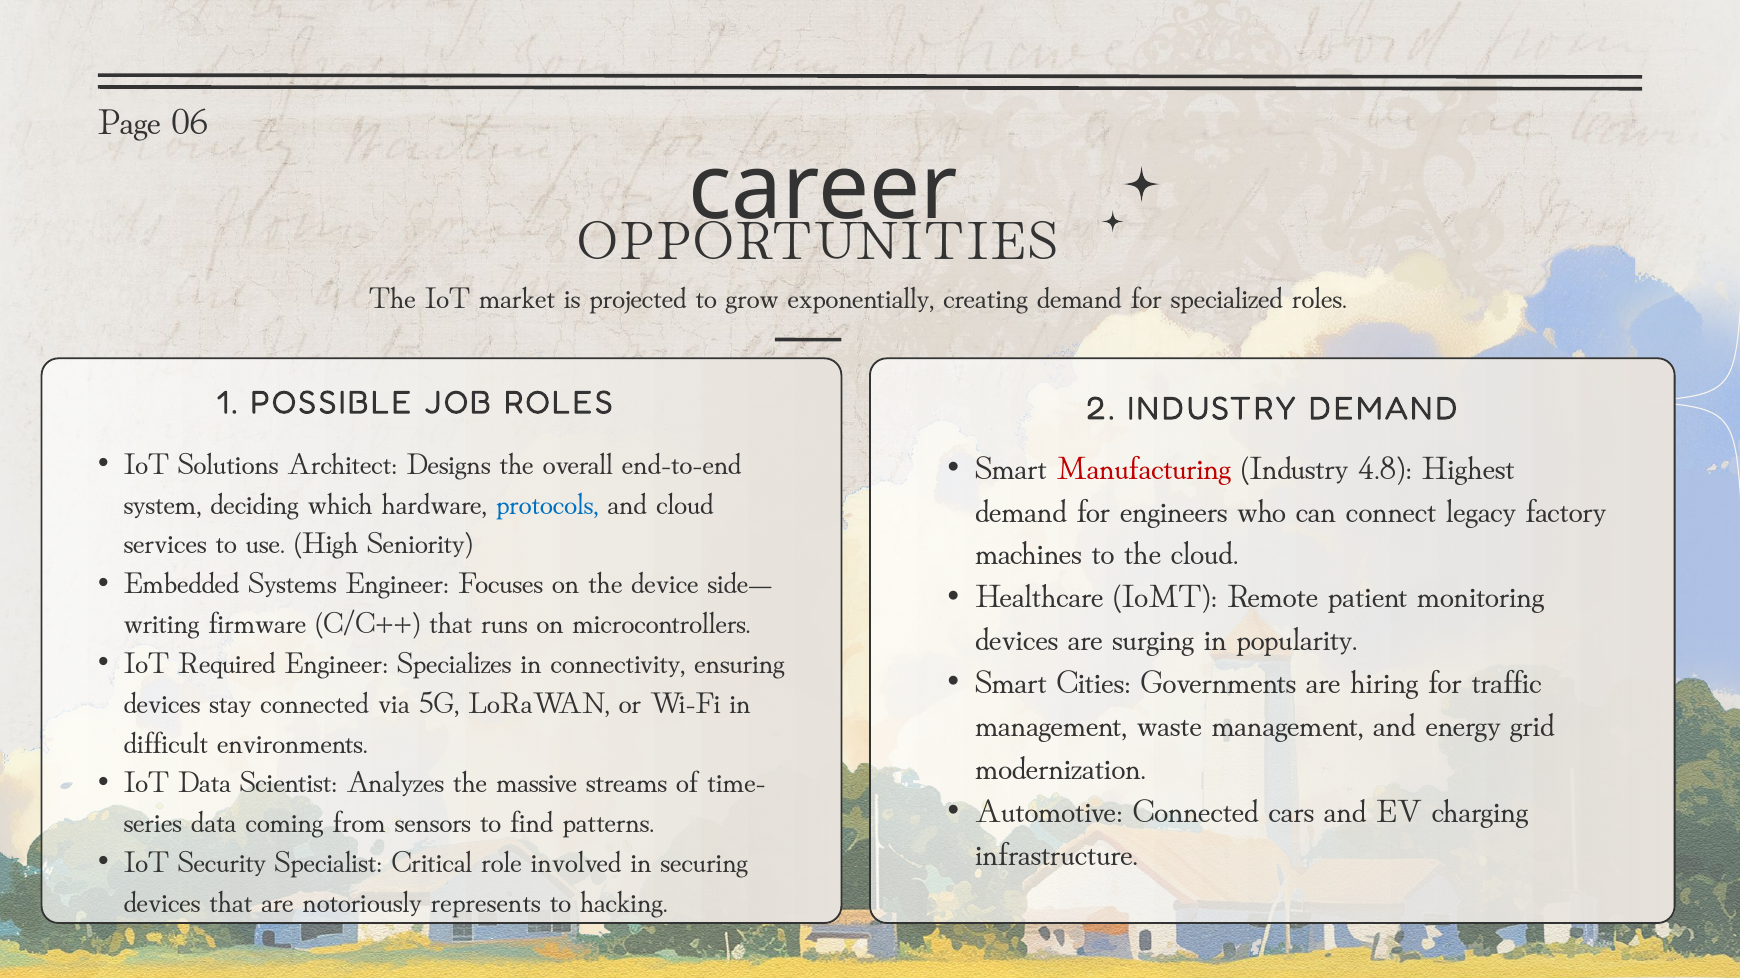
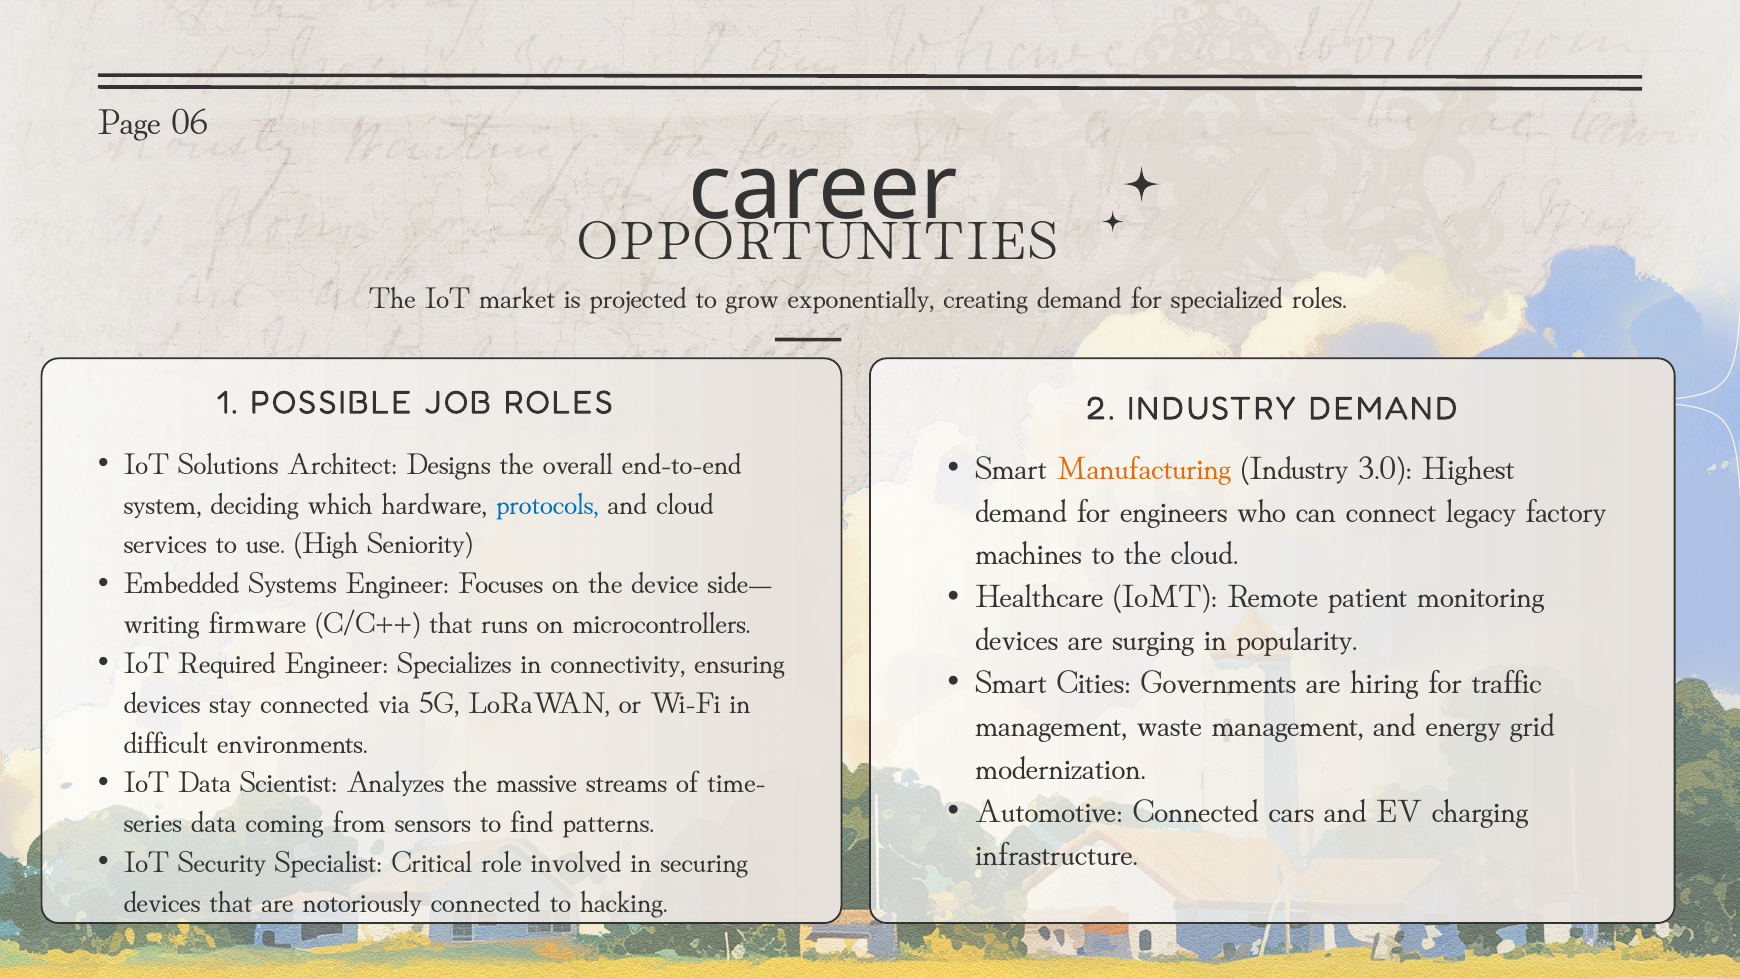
Manufacturing colour: red -> orange (1144, 469)
4.8: 4.8 -> 3.0 (1385, 469)
notoriously represents: represents -> connected (486, 903)
